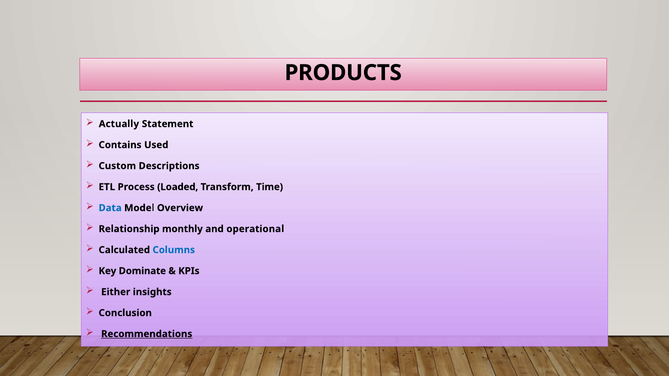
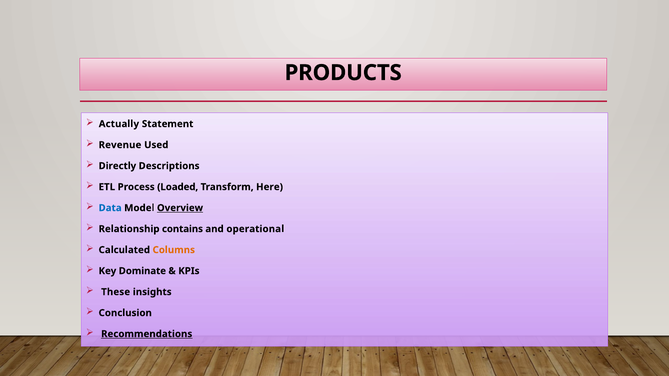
Contains: Contains -> Revenue (120, 145)
Custom: Custom -> Directly (117, 166)
Time: Time -> Here (270, 187)
Overview underline: none -> present (180, 208)
monthly: monthly -> contains (182, 229)
Columns colour: blue -> orange (174, 250)
Either: Either -> These (116, 292)
